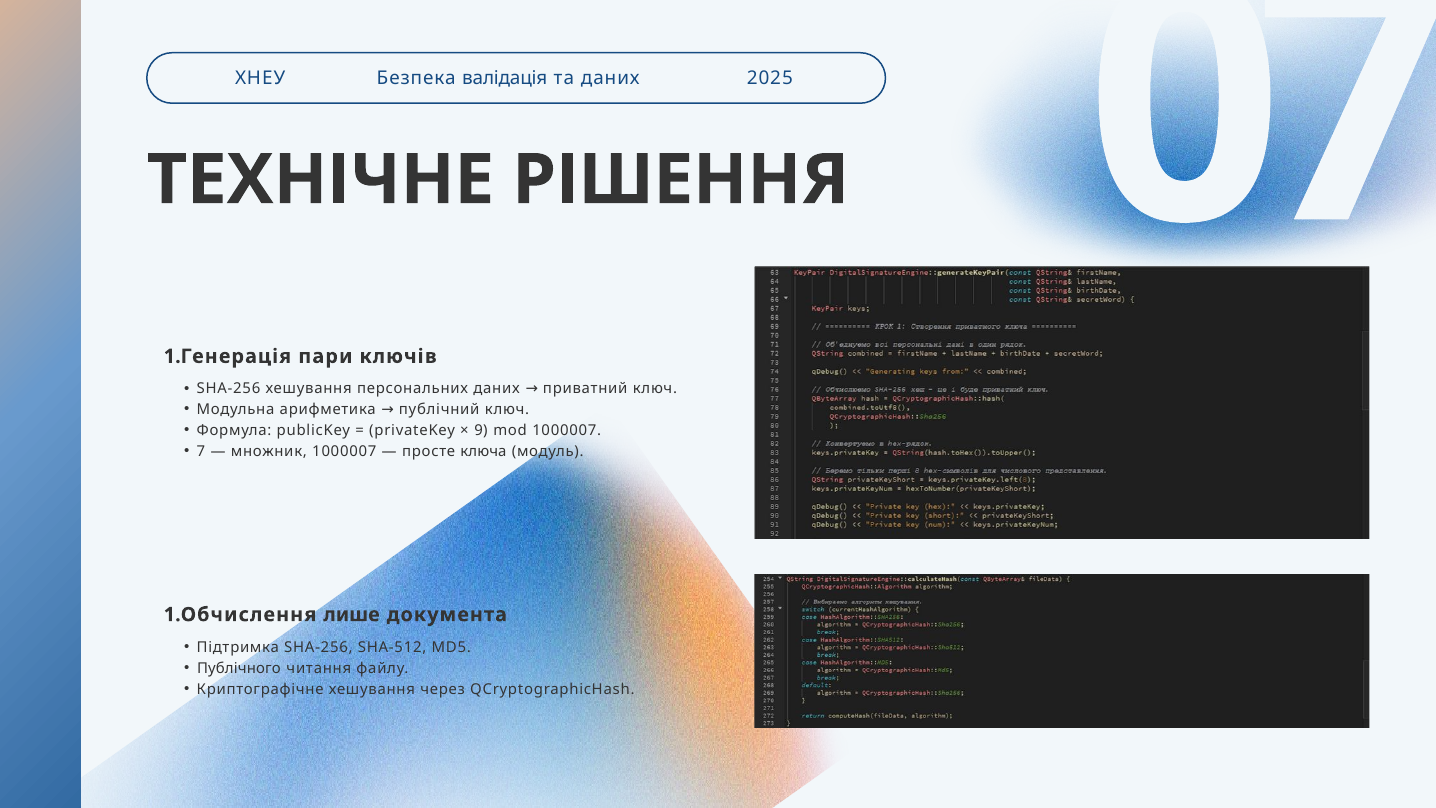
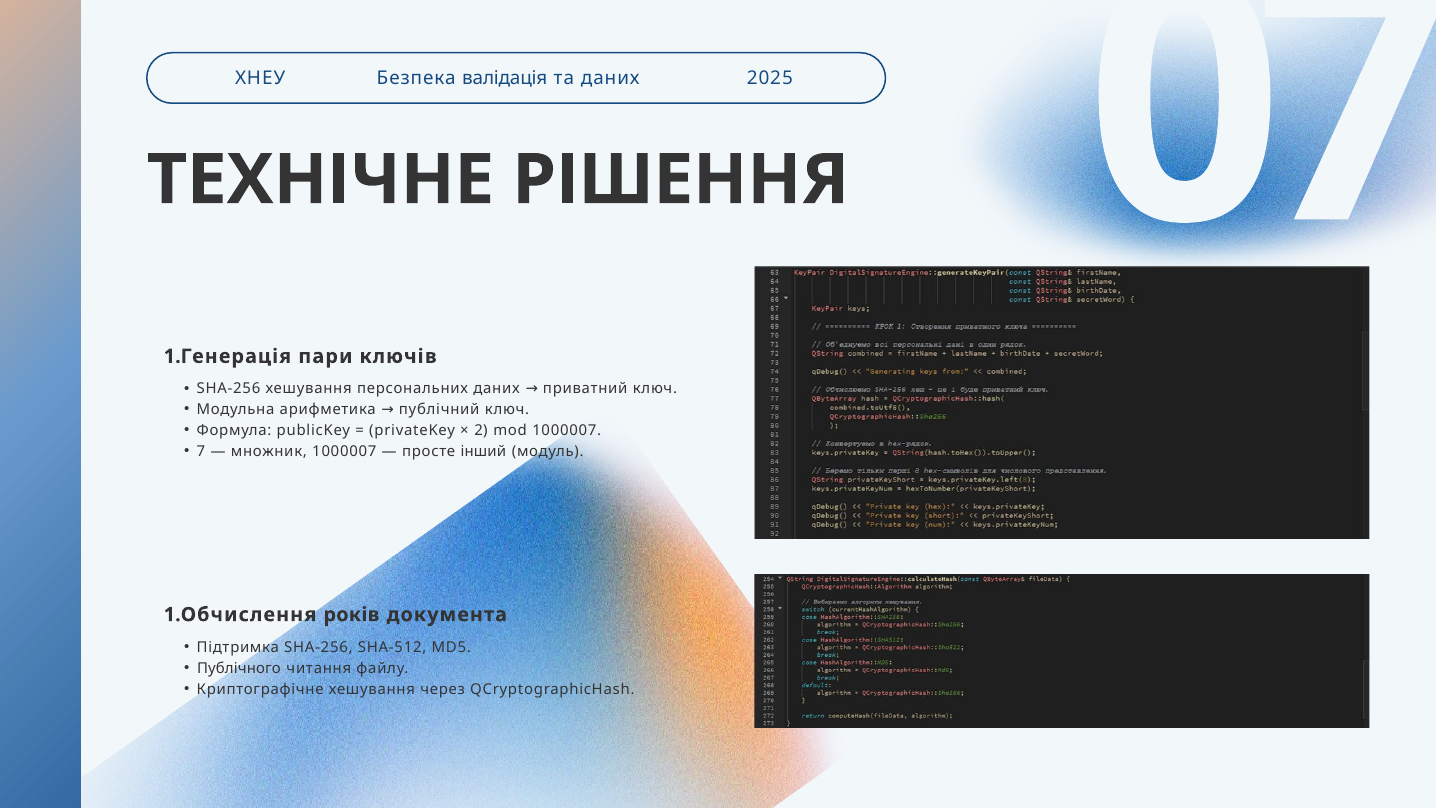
9: 9 -> 2 (481, 431)
ключа: ключа -> інший (483, 452)
лише: лише -> років (351, 614)
